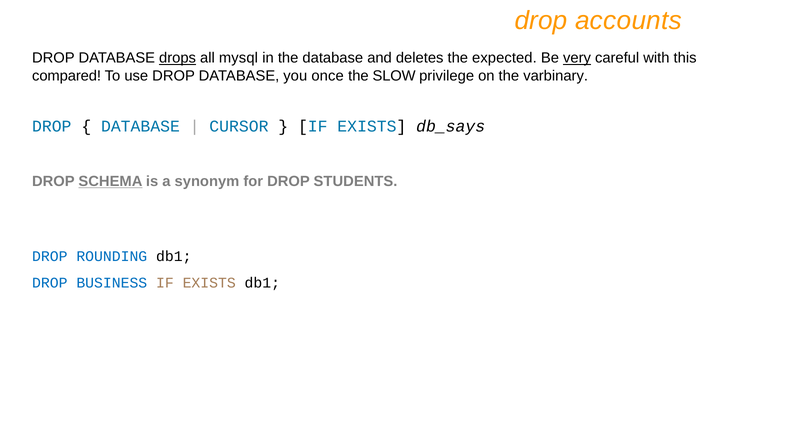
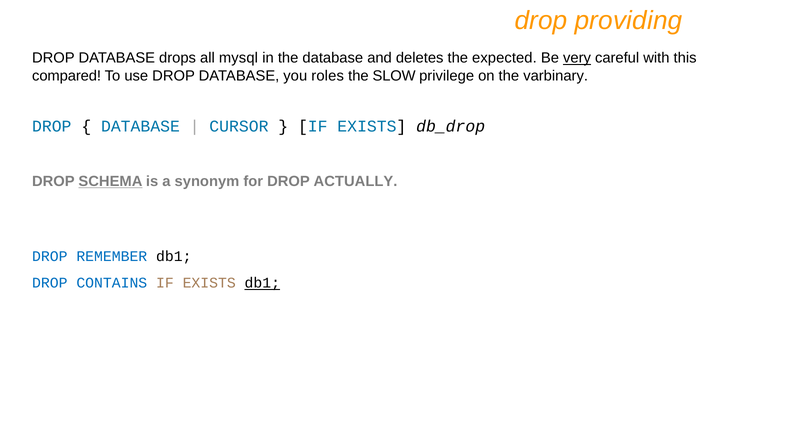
accounts: accounts -> providing (629, 20)
drops underline: present -> none (178, 58)
once: once -> roles (328, 76)
db_says: db_says -> db_drop (451, 127)
STUDENTS: STUDENTS -> ACTUALLY (356, 182)
ROUNDING: ROUNDING -> REMEMBER (112, 257)
BUSINESS: BUSINESS -> CONTAINS (112, 283)
db1 underline: none -> present (262, 283)
